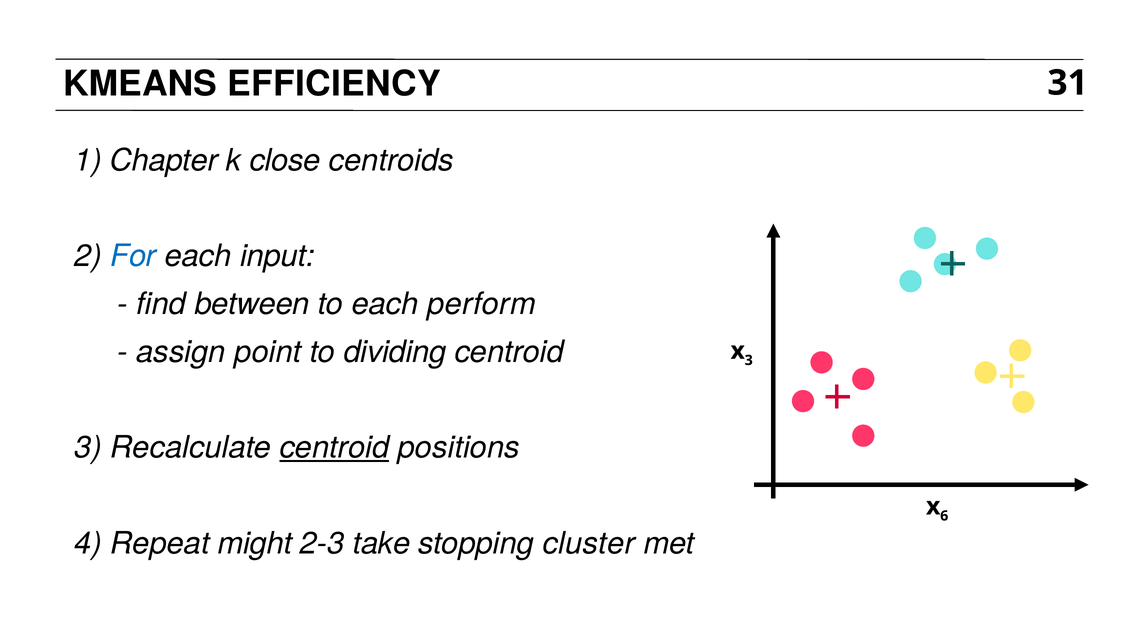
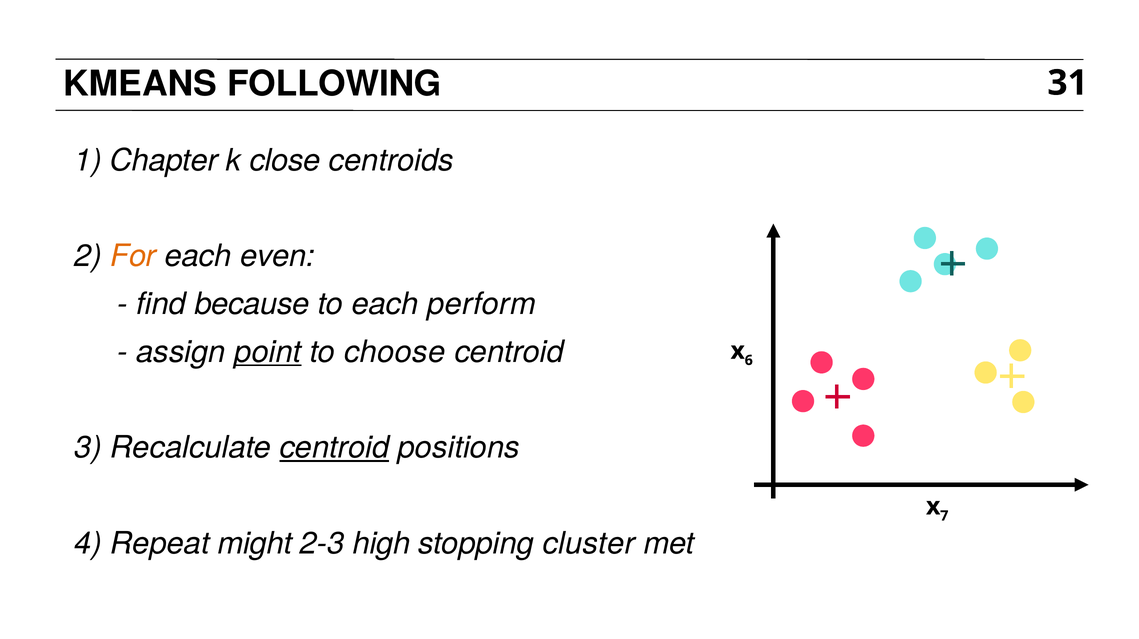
EFFICIENCY: EFFICIENCY -> FOLLOWING (334, 84)
For colour: blue -> orange (133, 256)
input: input -> even (277, 256)
between: between -> because (252, 304)
point underline: none -> present (268, 352)
dividing: dividing -> choose (395, 352)
3: 3 -> 6 (749, 361)
6: 6 -> 7 (944, 516)
take: take -> high (382, 544)
